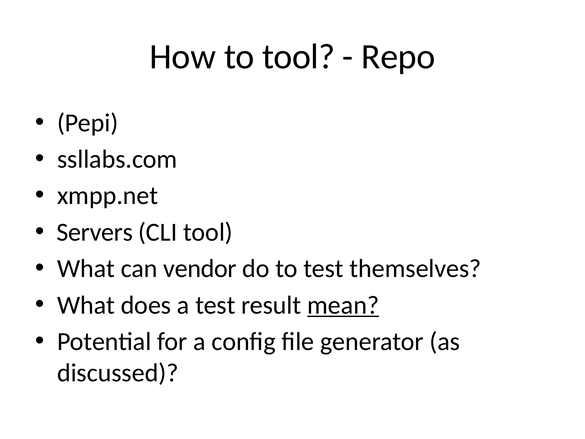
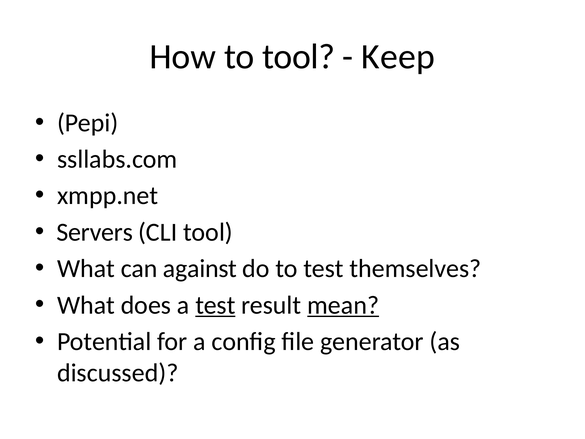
Repo: Repo -> Keep (398, 57)
vendor: vendor -> against (200, 268)
test underline: none -> present (215, 305)
